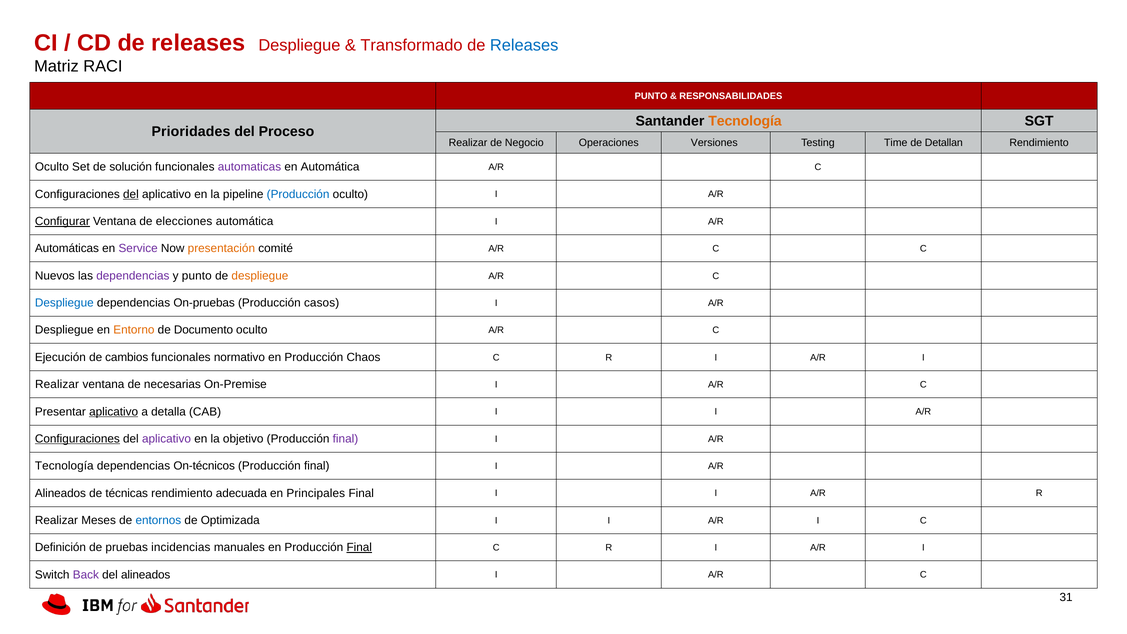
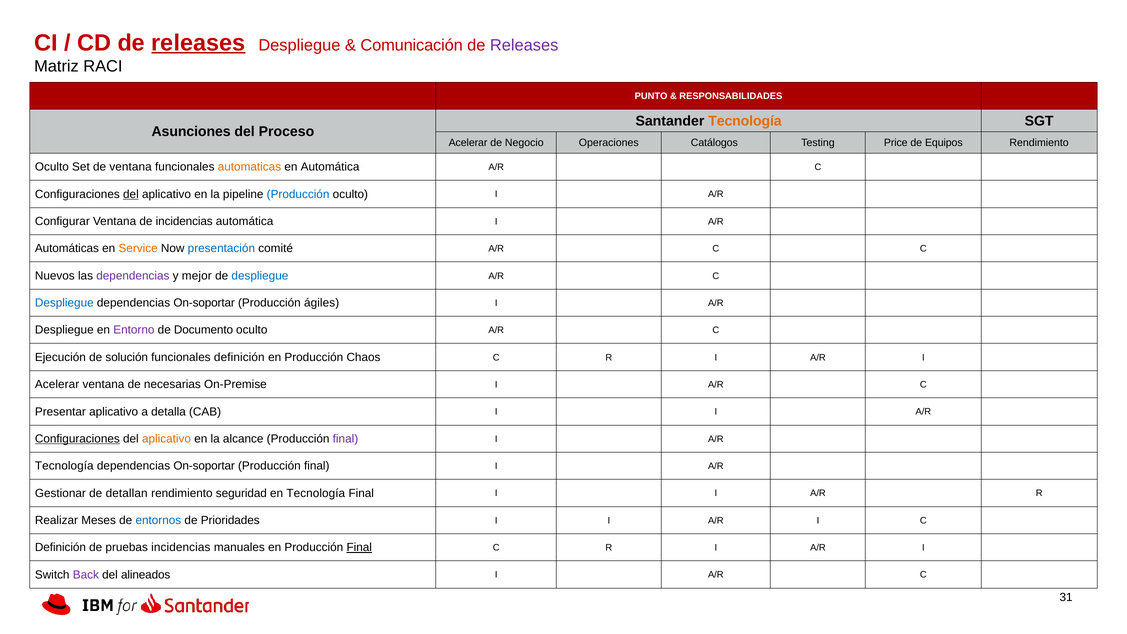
releases underline: none -> present (198, 43)
Transformado: Transformado -> Comunicación (412, 45)
Releases colour: blue -> purple (524, 45)
Prioridades: Prioridades -> Asunciones (191, 132)
Realizar: Realizar -> Acelerar (468, 143)
Versiones: Versiones -> Catálogos (714, 143)
Time: Time -> Price (896, 143)
Detallan: Detallan -> Equipos (944, 143)
de solución: solución -> ventana (131, 167)
automaticas colour: purple -> orange (249, 167)
Configurar underline: present -> none (62, 221)
de elecciones: elecciones -> incidencias (184, 221)
Service colour: purple -> orange (138, 249)
presentación colour: orange -> blue (221, 249)
y punto: punto -> mejor (197, 276)
despliegue colour: orange -> blue (260, 276)
On-pruebas: On-pruebas -> On-soportar (204, 303)
casos: casos -> ágiles (322, 303)
Entorno colour: orange -> purple (134, 330)
cambios: cambios -> solución (127, 357)
funcionales normativo: normativo -> definición (239, 357)
Realizar: Realizar -> Acelerar (57, 384)
aplicativo underline: present -> none (114, 412)
aplicativo colour: purple -> orange (166, 439)
objetivo: objetivo -> alcance (243, 439)
On-técnicos: On-técnicos -> On-soportar (204, 466)
Alineados: Alineados -> Gestionar (60, 493)
técnicas: técnicas -> detallan (127, 493)
adecuada: adecuada -> seguridad (241, 493)
en Principales: Principales -> Tecnología (316, 493)
Optimizada: Optimizada -> Prioridades (230, 520)
